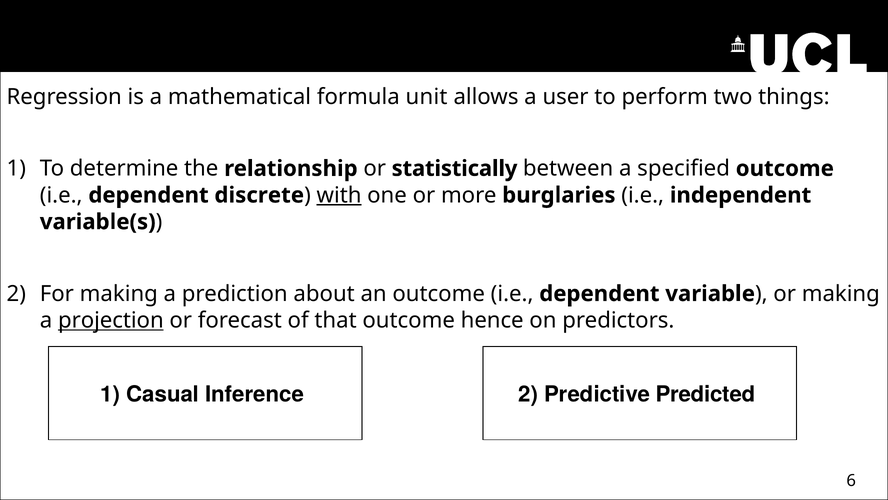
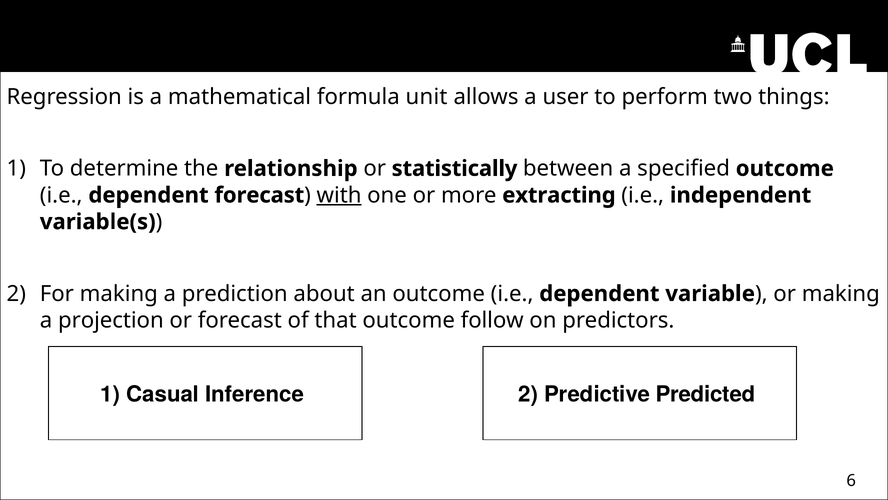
dependent discrete: discrete -> forecast (259, 195)
burglaries: burglaries -> extracting (559, 195)
projection underline: present -> none (111, 320)
hence: hence -> follow (492, 320)
